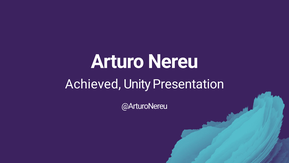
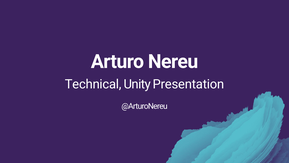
Achieved: Achieved -> Technical (93, 84)
